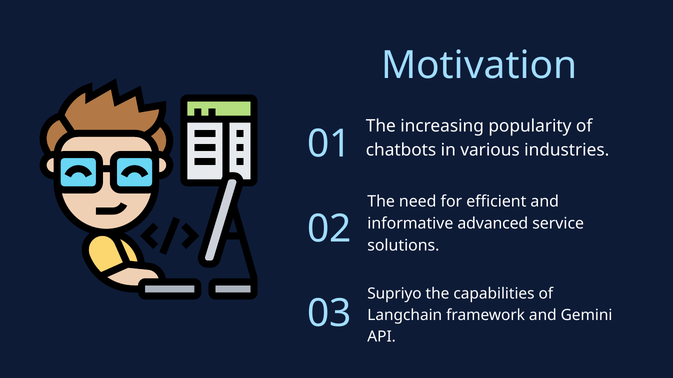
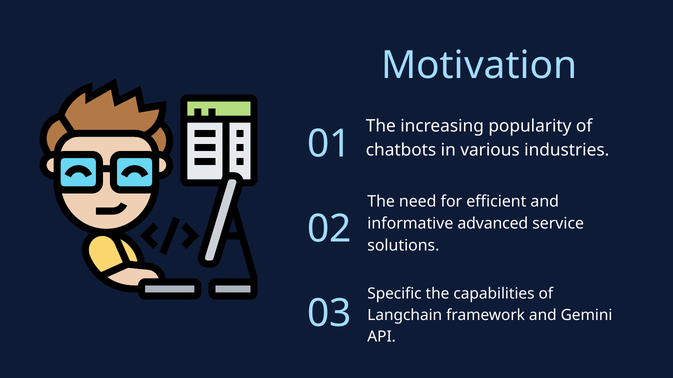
Supriyo: Supriyo -> Specific (394, 294)
